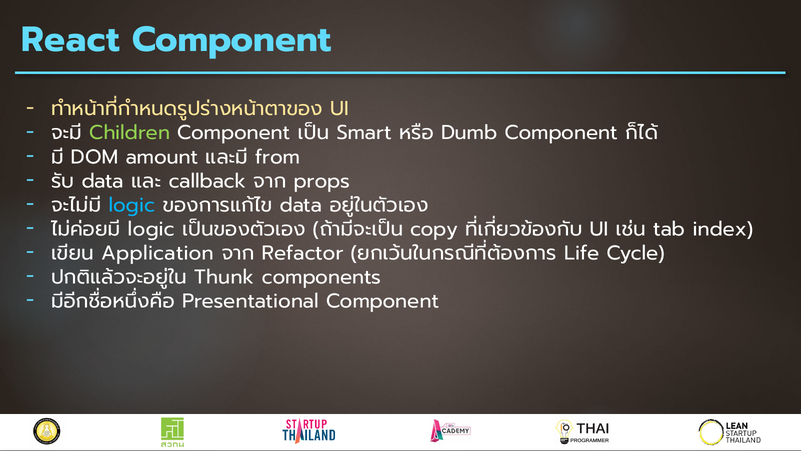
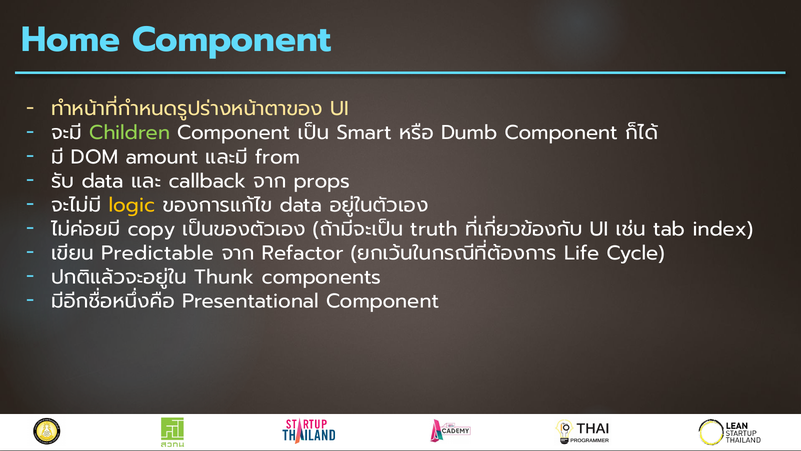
React: React -> Home (71, 40)
logic colour: light blue -> yellow (132, 205)
logic: logic -> copy (152, 229)
copy: copy -> truth (434, 229)
Application: Application -> Predictable (158, 253)
